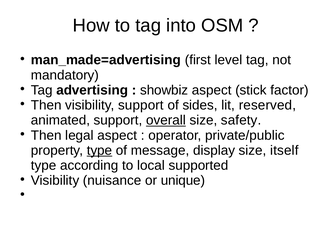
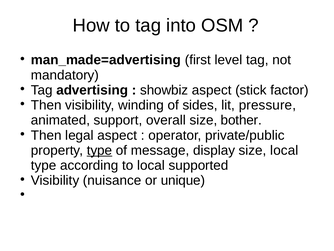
visibility support: support -> winding (141, 105)
reserved: reserved -> pressure (267, 105)
overall underline: present -> none (166, 120)
safety: safety -> bother (241, 120)
size itself: itself -> local (284, 150)
